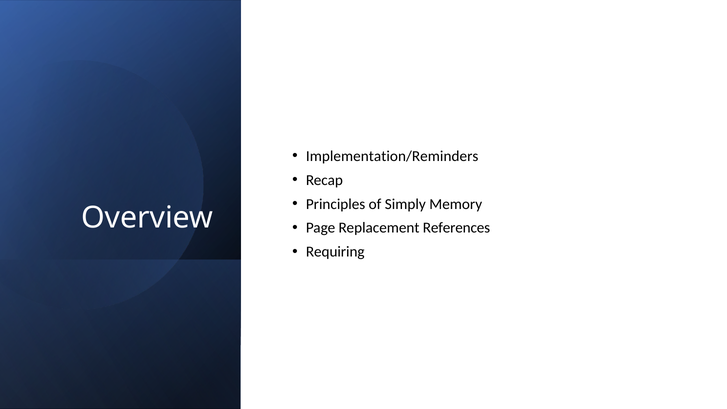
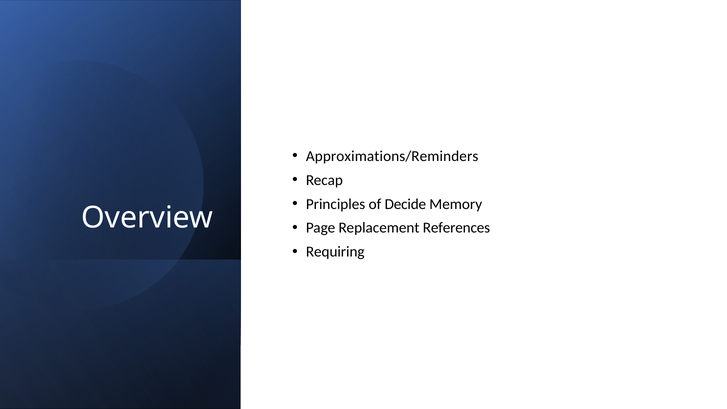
Implementation/Reminders: Implementation/Reminders -> Approximations/Reminders (392, 156)
Simply: Simply -> Decide (405, 204)
